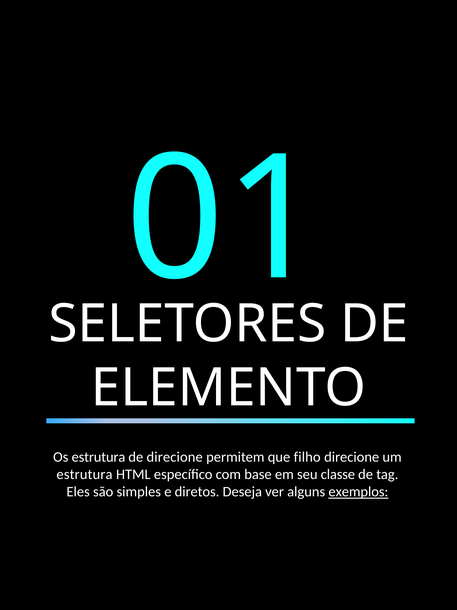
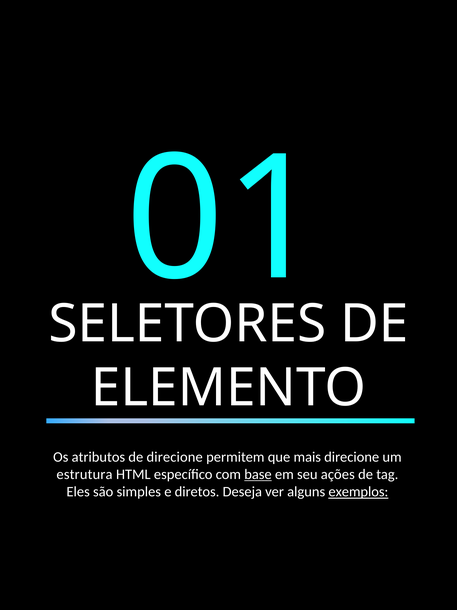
Os estrutura: estrutura -> atributos (98, 456)
filho: filho -> mais (307, 456)
base underline: none -> present (258, 474)
classe: classe -> ações (338, 474)
